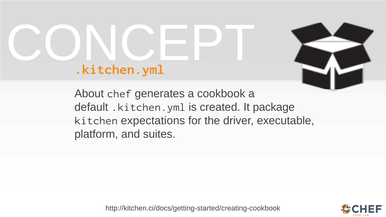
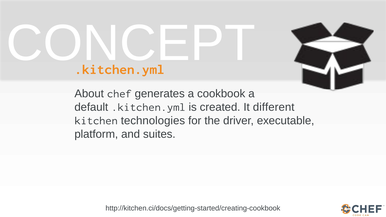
package: package -> different (274, 107)
expectations: expectations -> technologies (153, 121)
